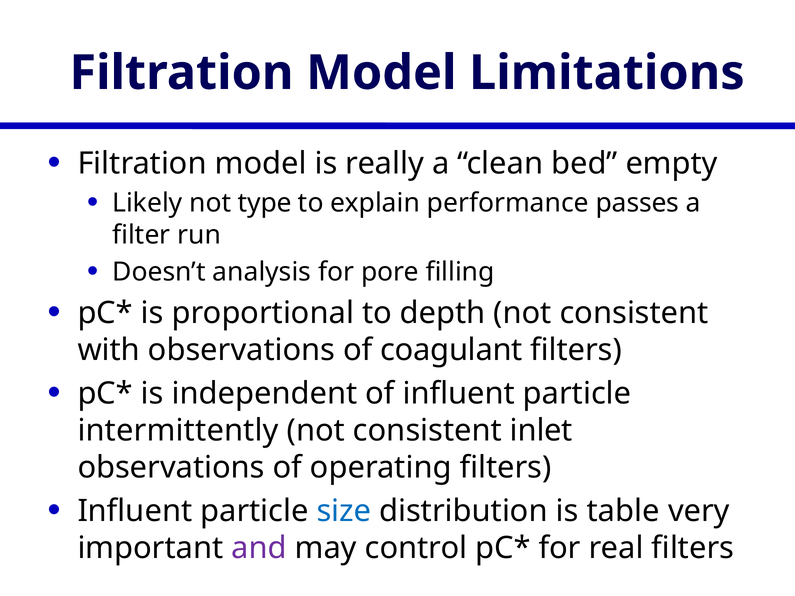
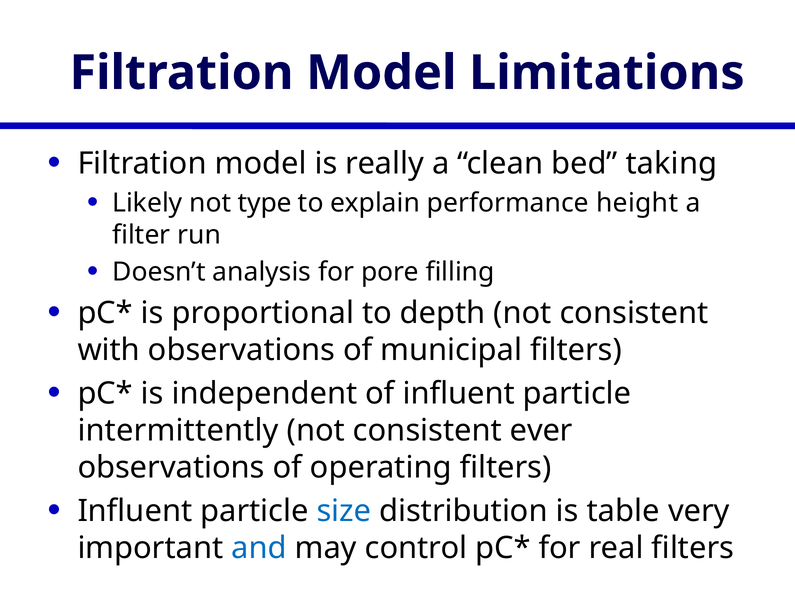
empty: empty -> taking (671, 164)
passes: passes -> height (637, 203)
coagulant: coagulant -> municipal (451, 350)
inlet: inlet -> ever (541, 431)
and colour: purple -> blue (259, 548)
